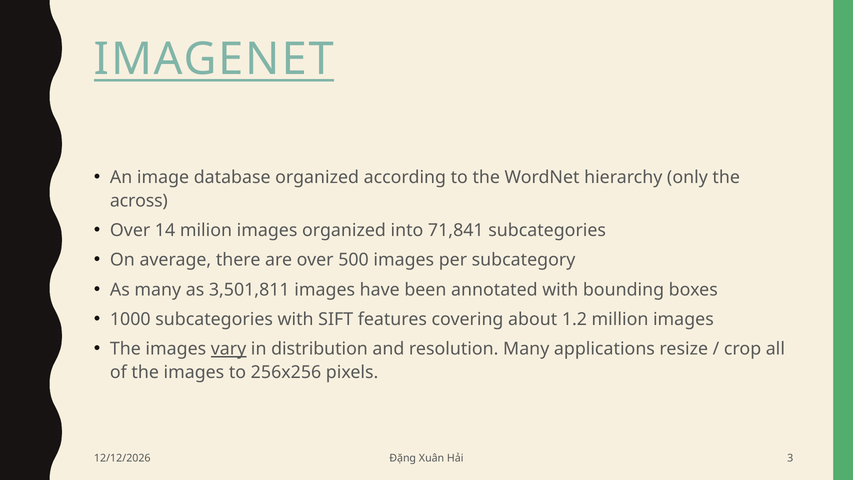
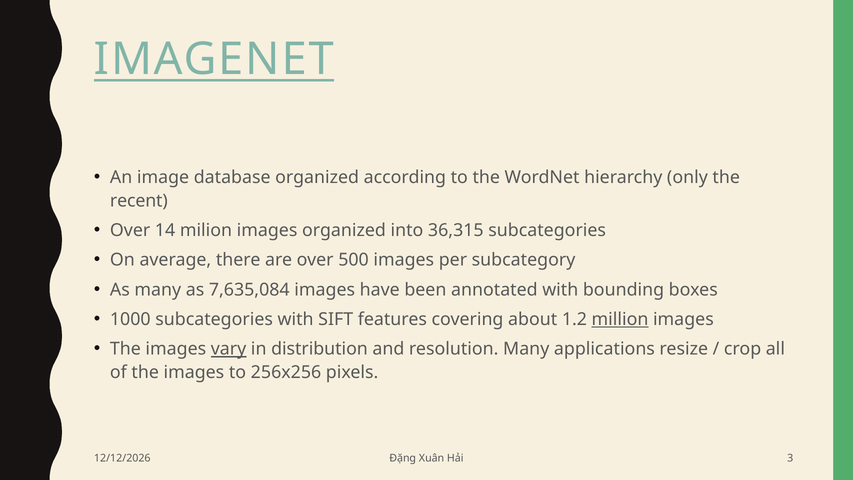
across: across -> recent (139, 201)
71,841: 71,841 -> 36,315 (456, 230)
3,501,811: 3,501,811 -> 7,635,084 (249, 290)
million underline: none -> present (620, 319)
